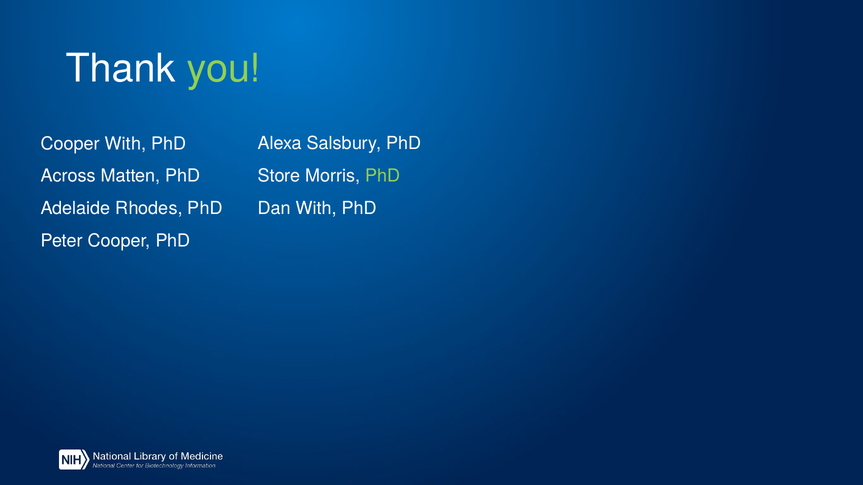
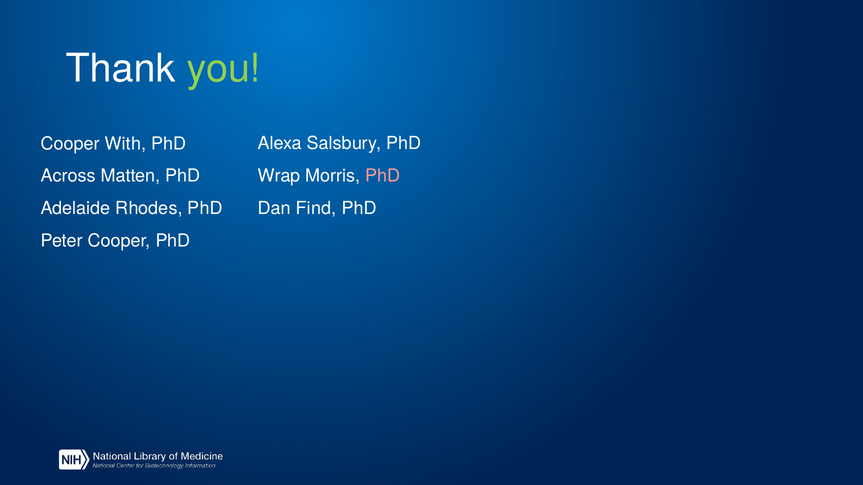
Store: Store -> Wrap (279, 176)
PhD colour: light green -> pink (383, 176)
Dan With: With -> Find (316, 208)
